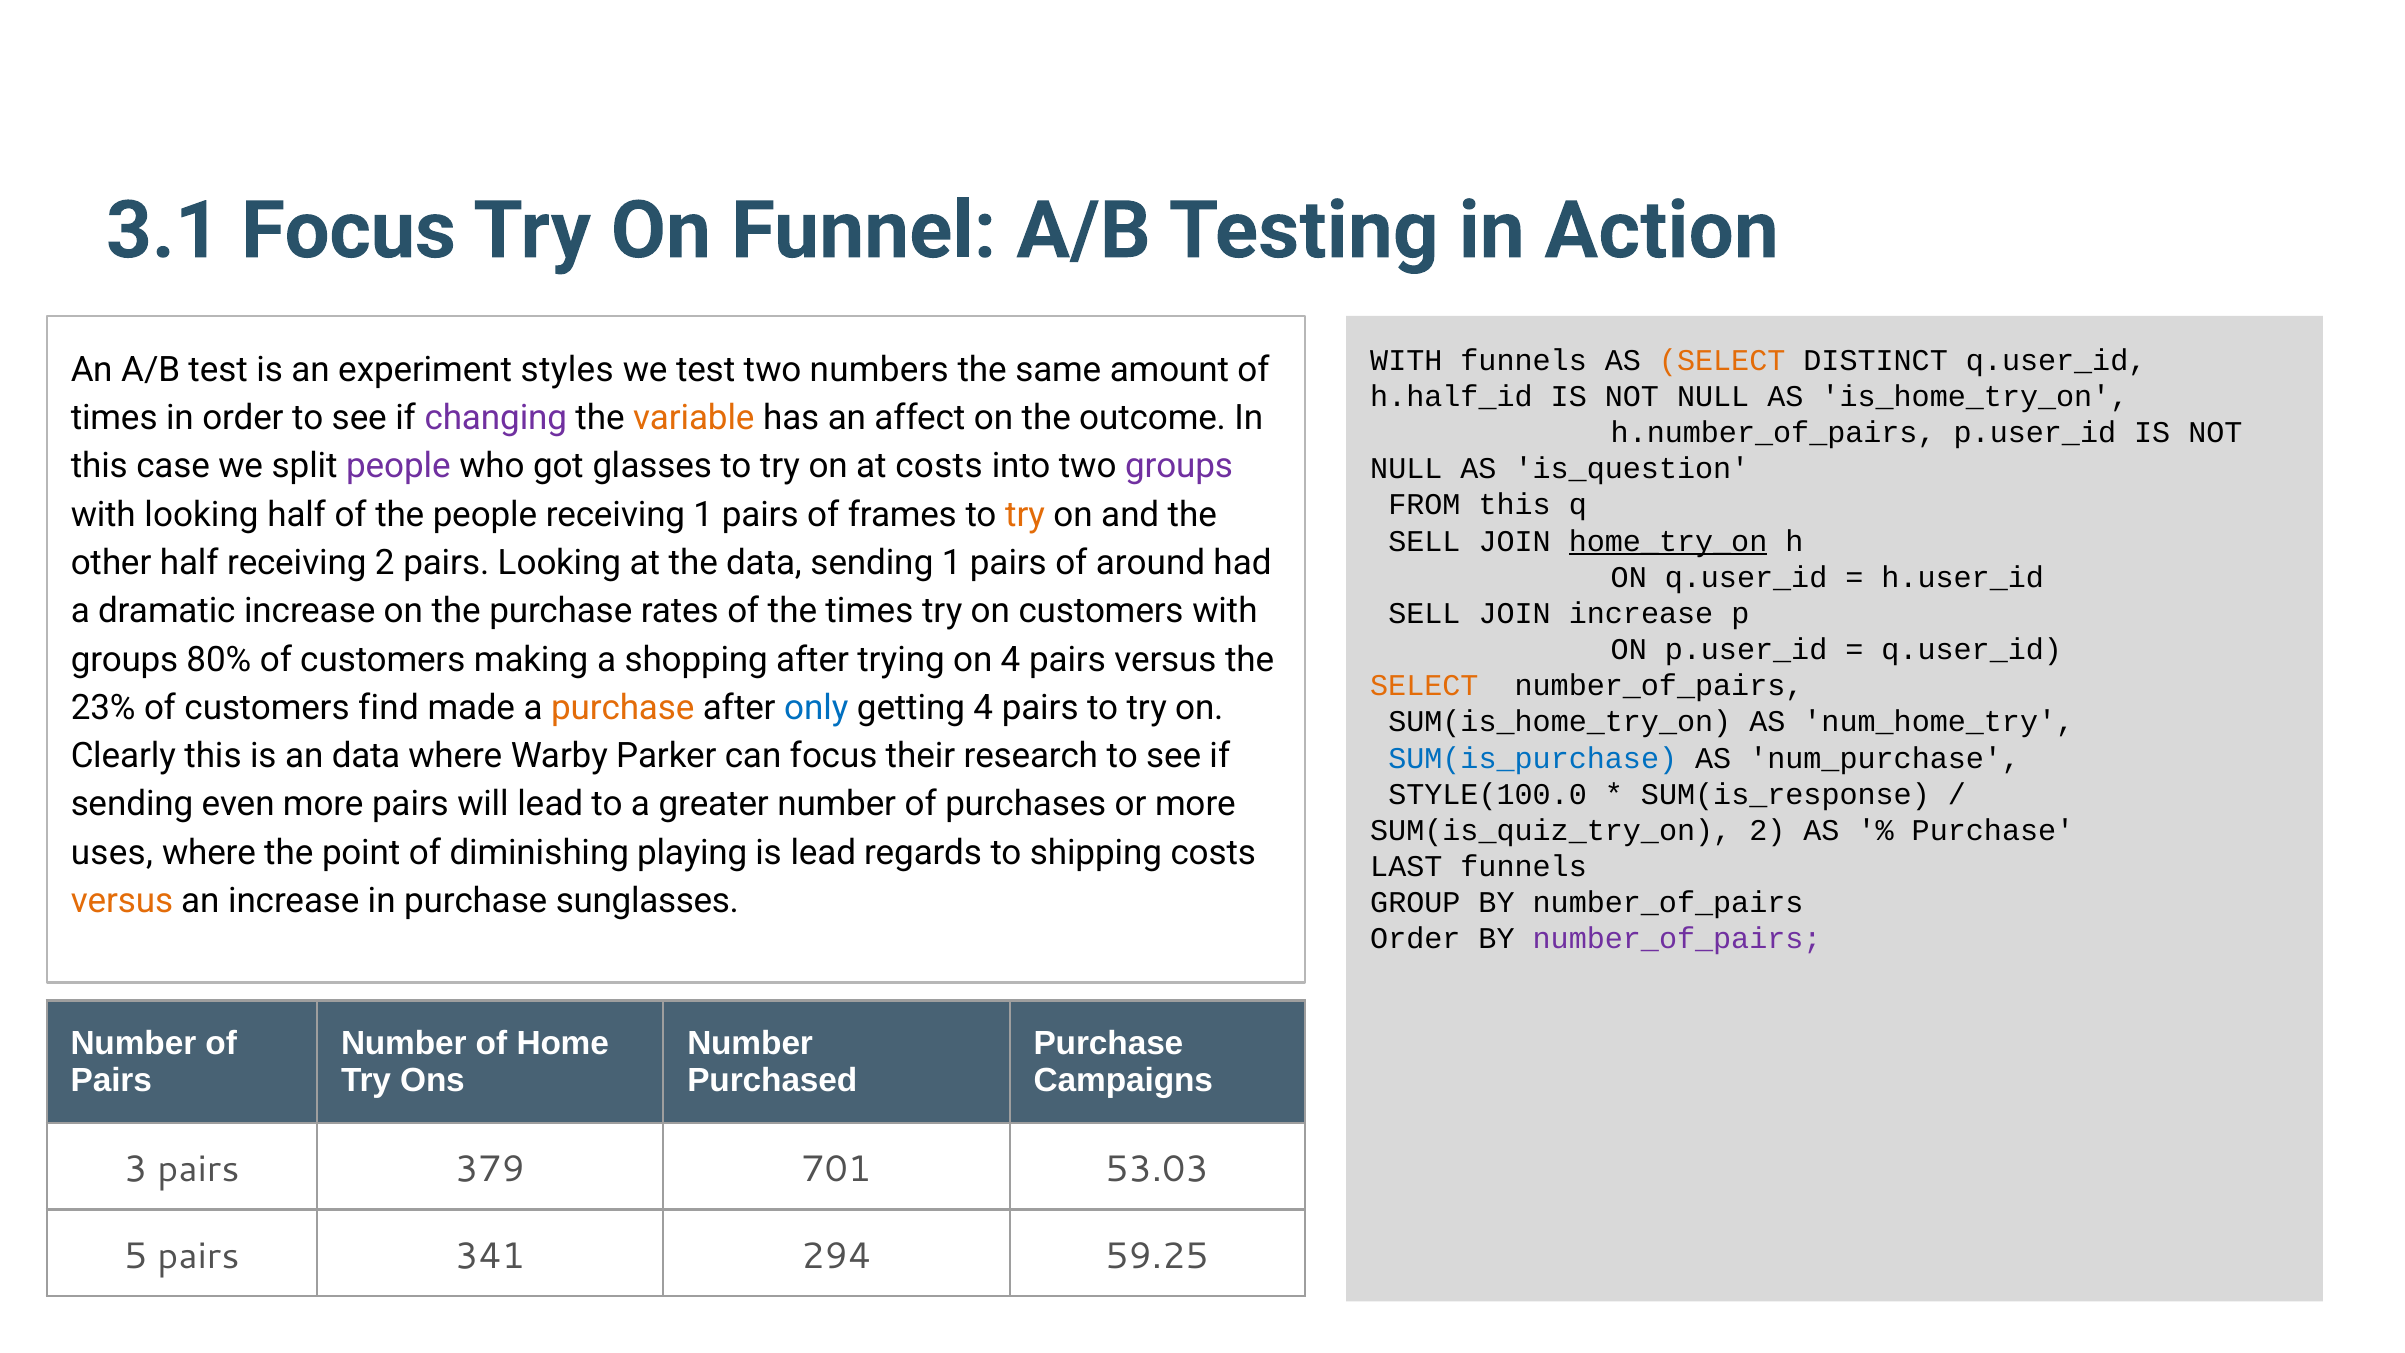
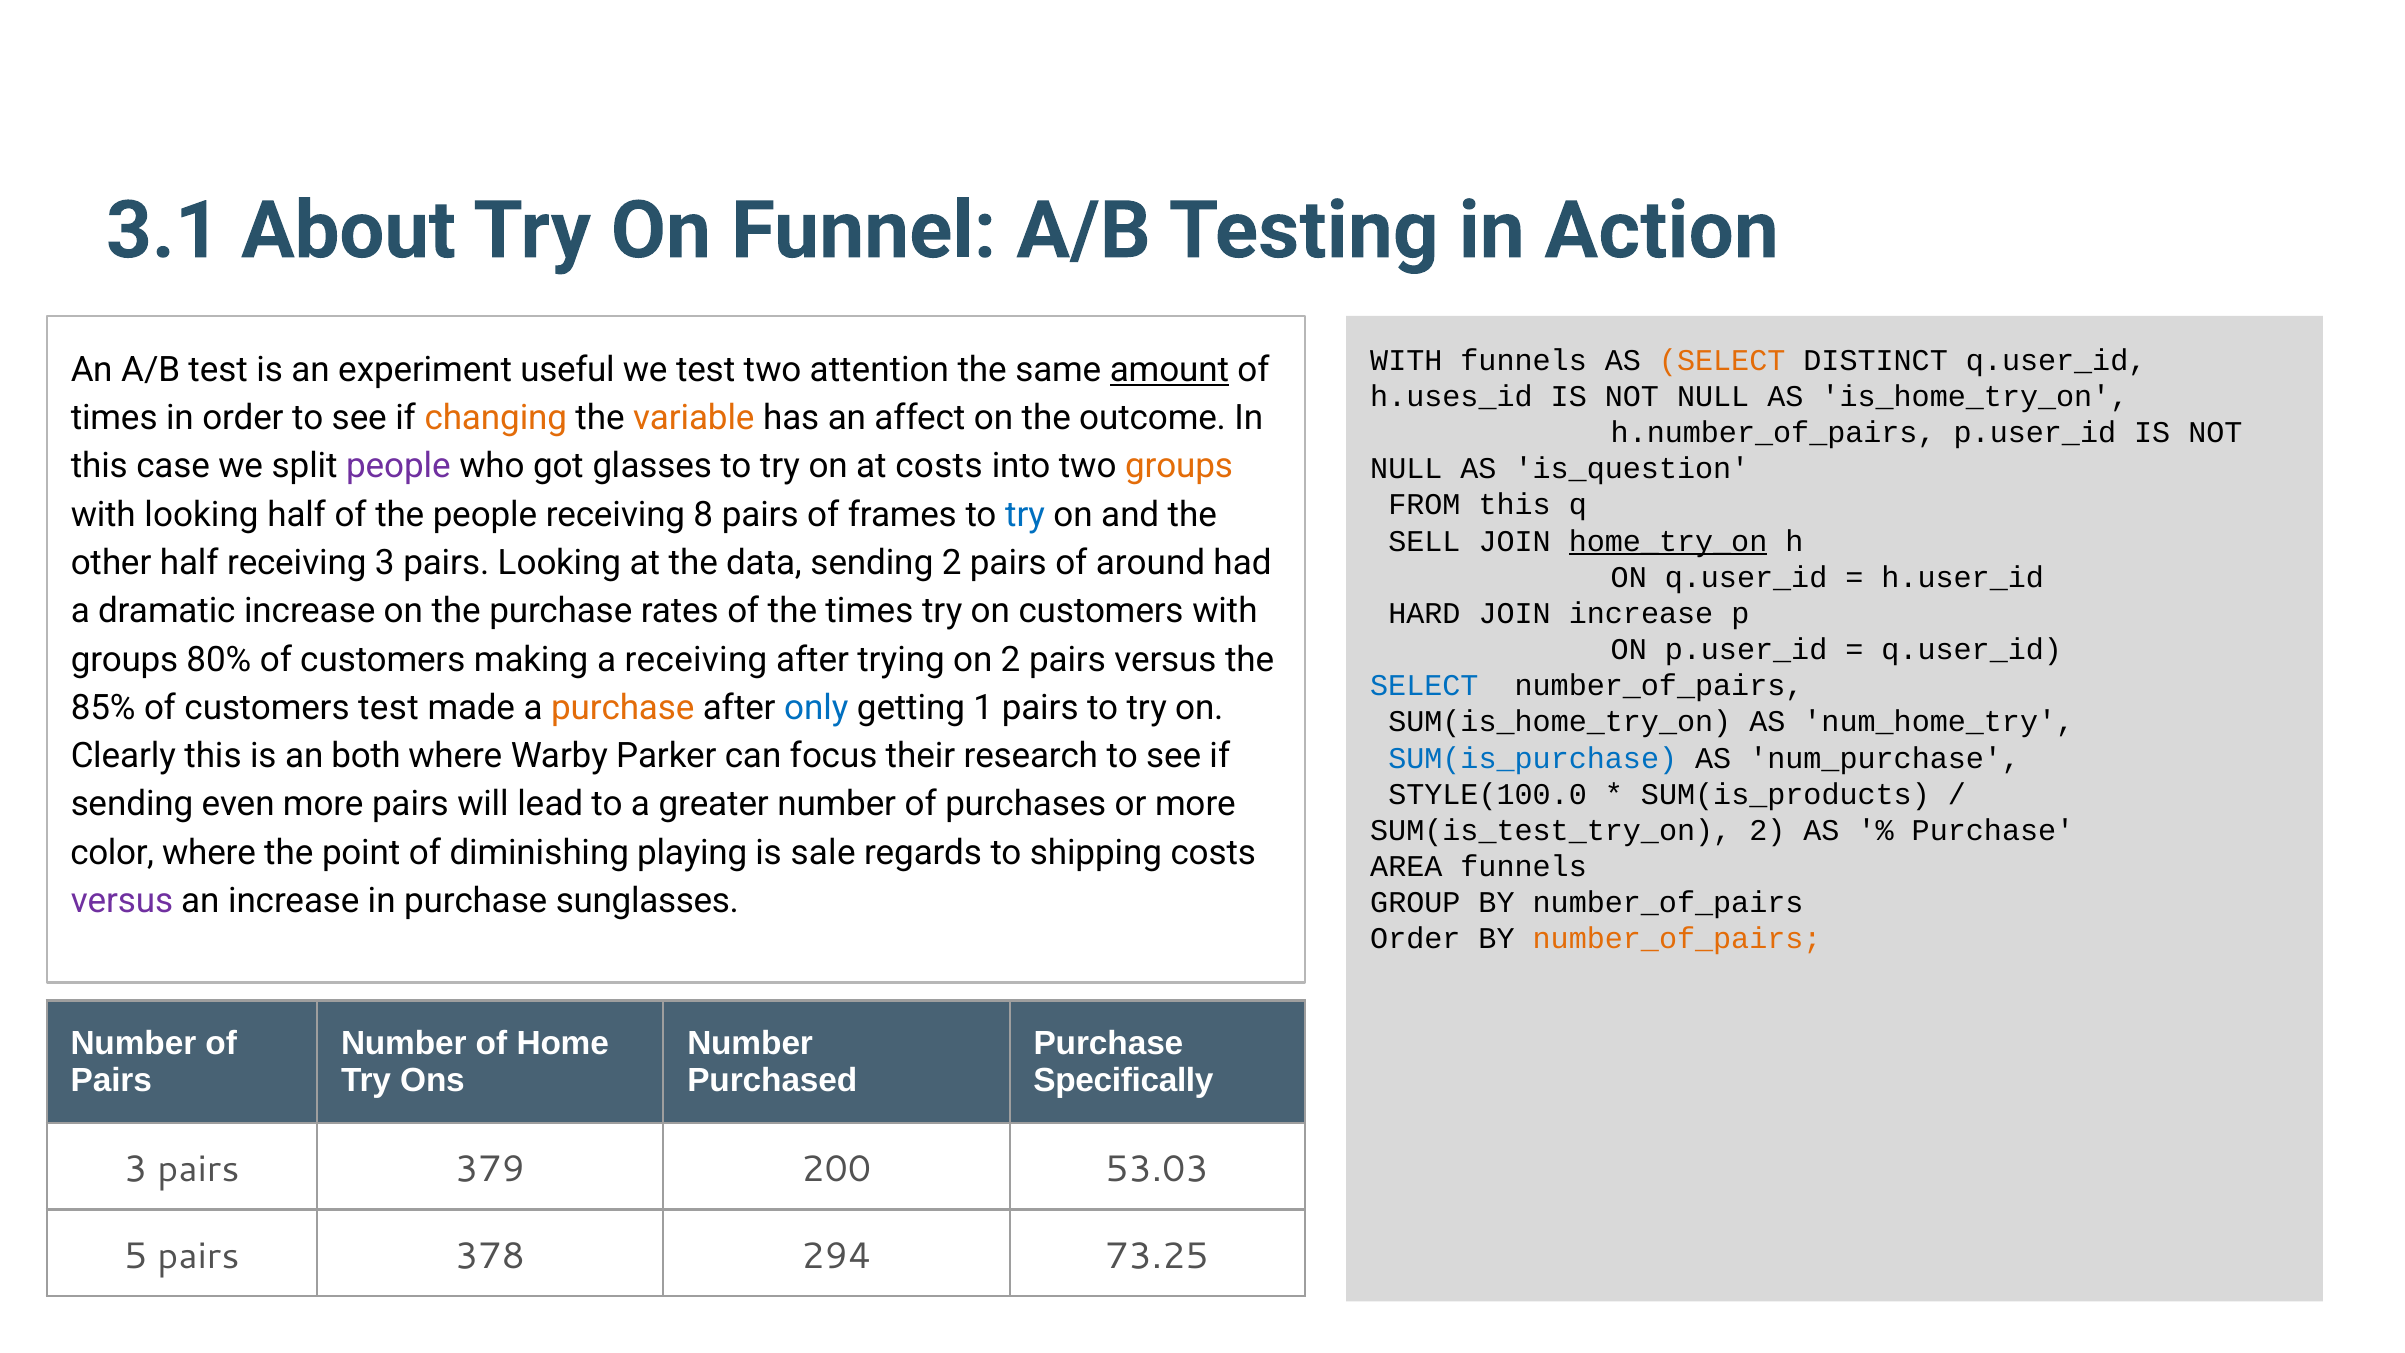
3.1 Focus: Focus -> About (348, 231)
styles: styles -> useful (568, 370)
numbers: numbers -> attention (879, 370)
amount underline: none -> present (1169, 370)
h.half_id: h.half_id -> h.uses_id (1451, 396)
changing colour: purple -> orange (496, 418)
groups colour: purple -> orange (1179, 466)
receiving 1: 1 -> 8 (703, 515)
try colour: orange -> blue (1025, 515)
receiving 2: 2 -> 3 (385, 563)
sending 1: 1 -> 2 (952, 563)
SELL: SELL -> HARD (1424, 613)
a shopping: shopping -> receiving (696, 659)
on 4: 4 -> 2 (1011, 659)
SELECT colour: orange -> blue (1424, 686)
23%: 23% -> 85% (103, 708)
customers find: find -> test (388, 708)
getting 4: 4 -> 1 (983, 708)
an data: data -> both (366, 756)
SUM(is_response: SUM(is_response -> SUM(is_products (1785, 794)
SUM(is_quiz_try_on: SUM(is_quiz_try_on -> SUM(is_test_try_on (1551, 830)
uses: uses -> color (112, 853)
is lead: lead -> sale (823, 853)
LAST: LAST -> AREA (1406, 867)
versus colour: orange -> purple (122, 901)
number_of_pairs colour: purple -> orange (1677, 939)
Campaigns: Campaigns -> Specifically (1123, 1081)
701: 701 -> 200 (836, 1169)
341: 341 -> 378 (490, 1256)
59.25: 59.25 -> 73.25 (1157, 1256)
